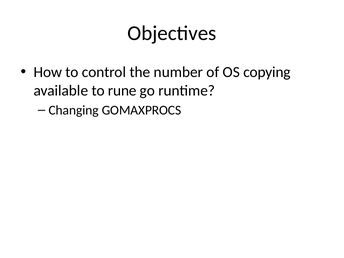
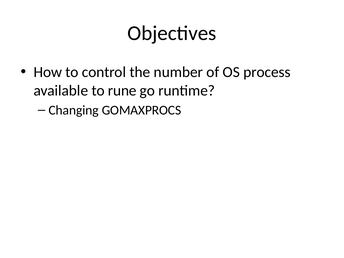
copying: copying -> process (267, 72)
